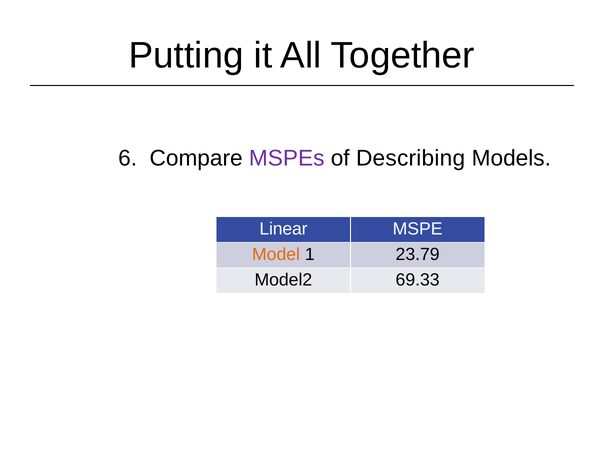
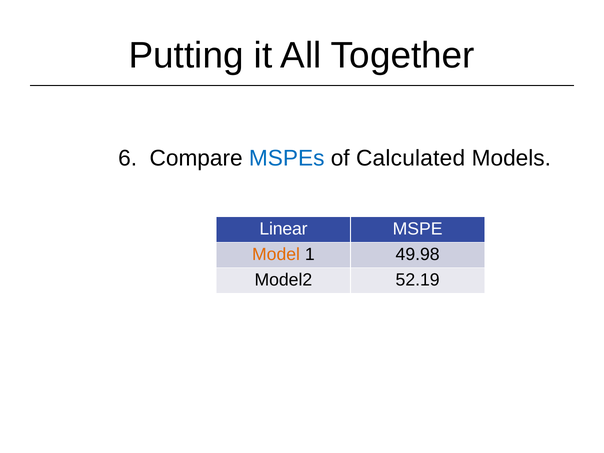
MSPEs colour: purple -> blue (287, 158)
Describing: Describing -> Calculated (411, 158)
23.79: 23.79 -> 49.98 (418, 254)
69.33: 69.33 -> 52.19 (418, 280)
